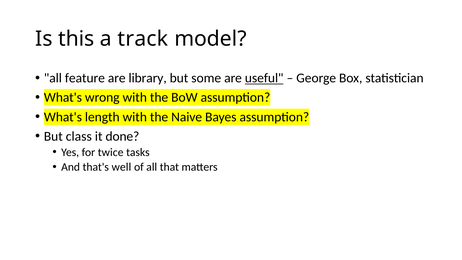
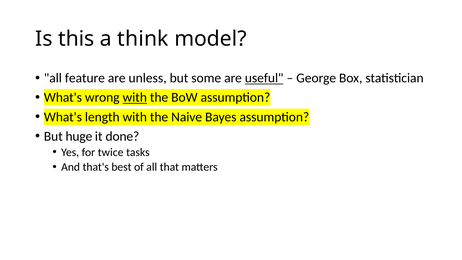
track: track -> think (143, 39)
library: library -> unless (148, 78)
with underline: none -> present (135, 97)
class: class -> huge (79, 136)
well: well -> best (122, 167)
